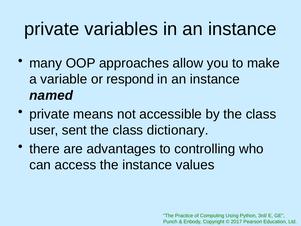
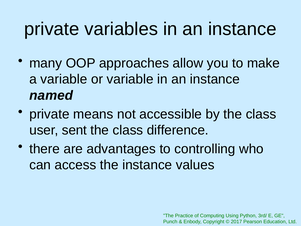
or respond: respond -> variable (130, 79)
dictionary: dictionary -> difference (178, 130)
